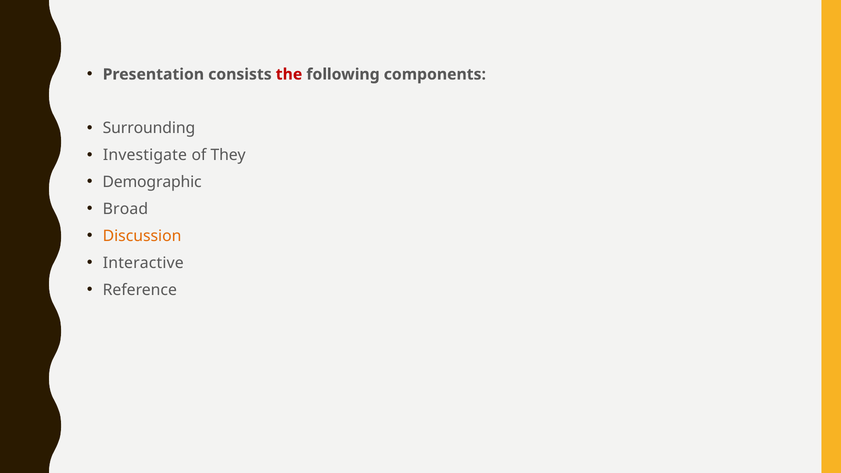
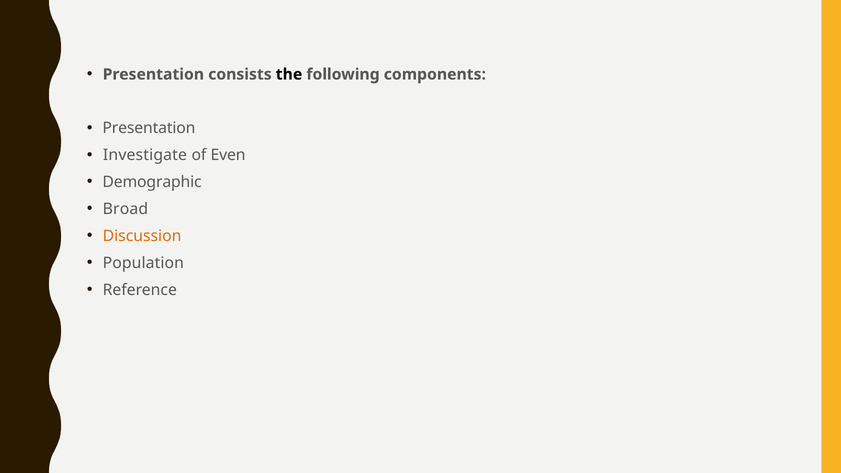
the colour: red -> black (289, 74)
Surrounding: Surrounding -> Presentation (149, 128)
They: They -> Even (228, 155)
Interactive: Interactive -> Population (143, 263)
